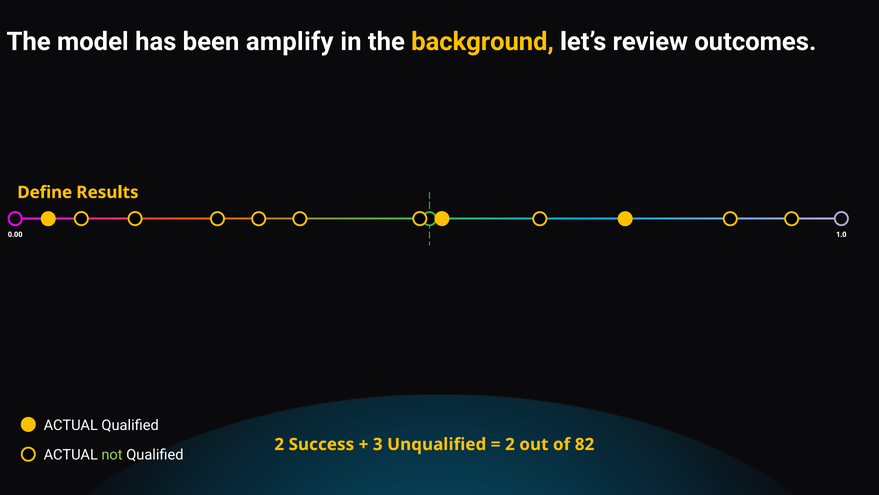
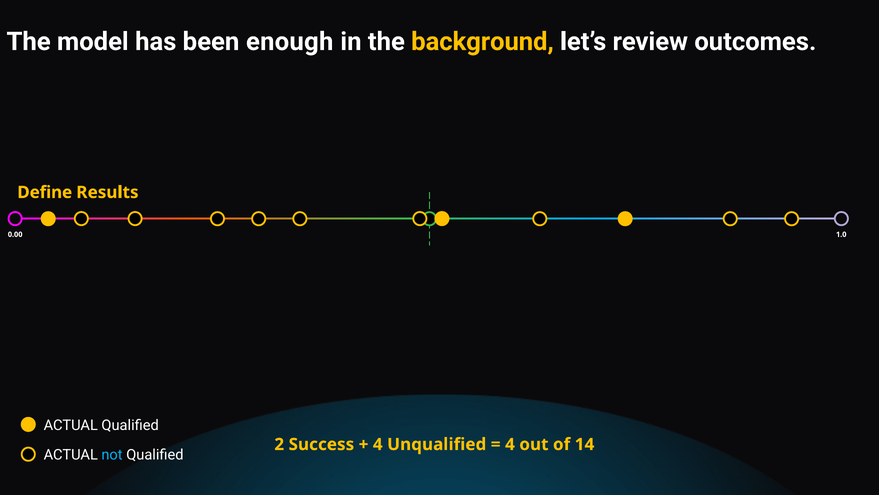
amplify: amplify -> enough (290, 42)
3: 3 -> 4 (378, 444)
2: 2 -> 4 (510, 444)
82: 82 -> 14 (585, 444)
not colour: light green -> light blue (112, 455)
